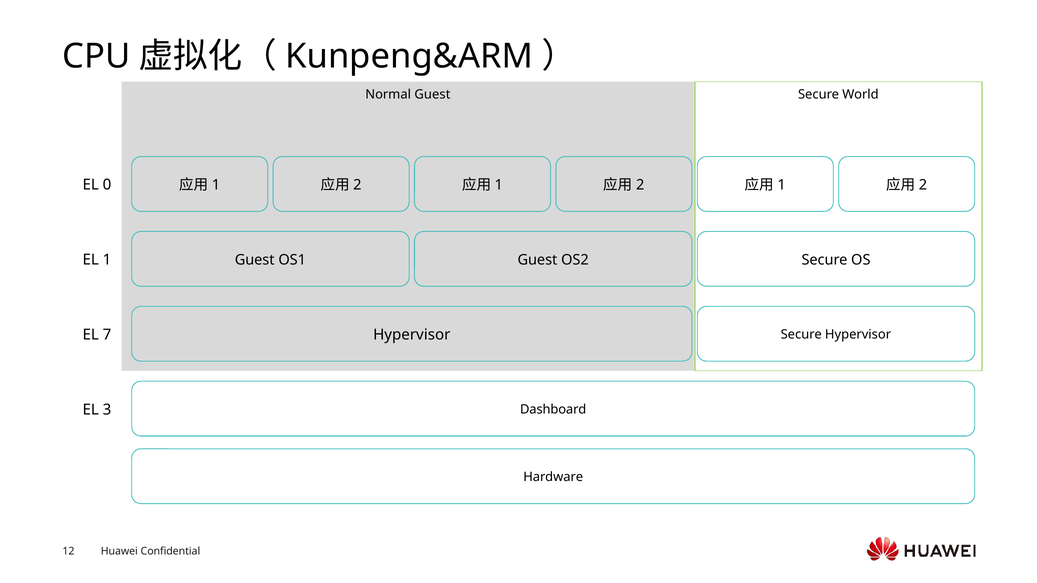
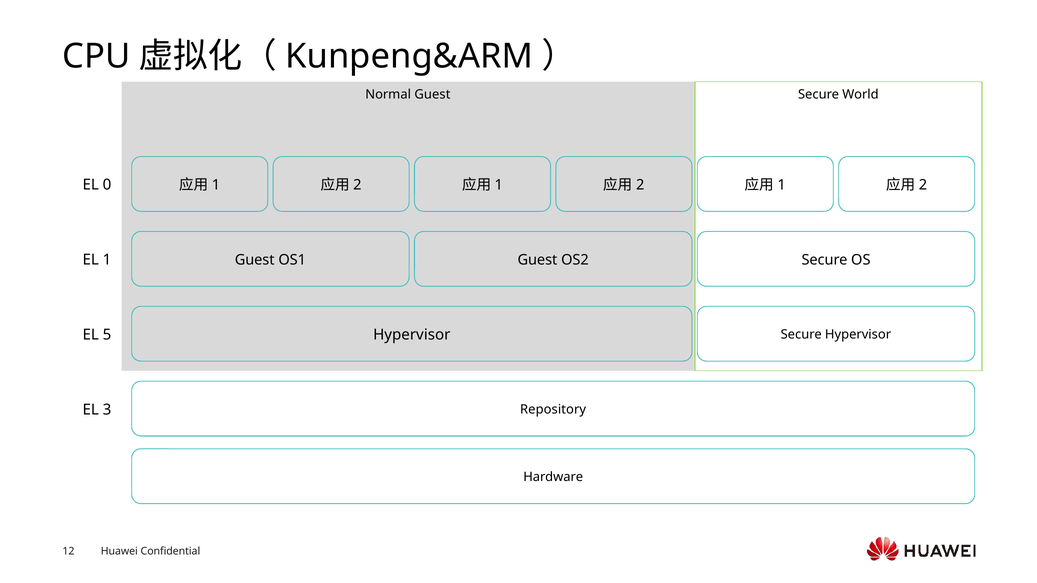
7: 7 -> 5 (107, 335)
Dashboard: Dashboard -> Repository (553, 410)
